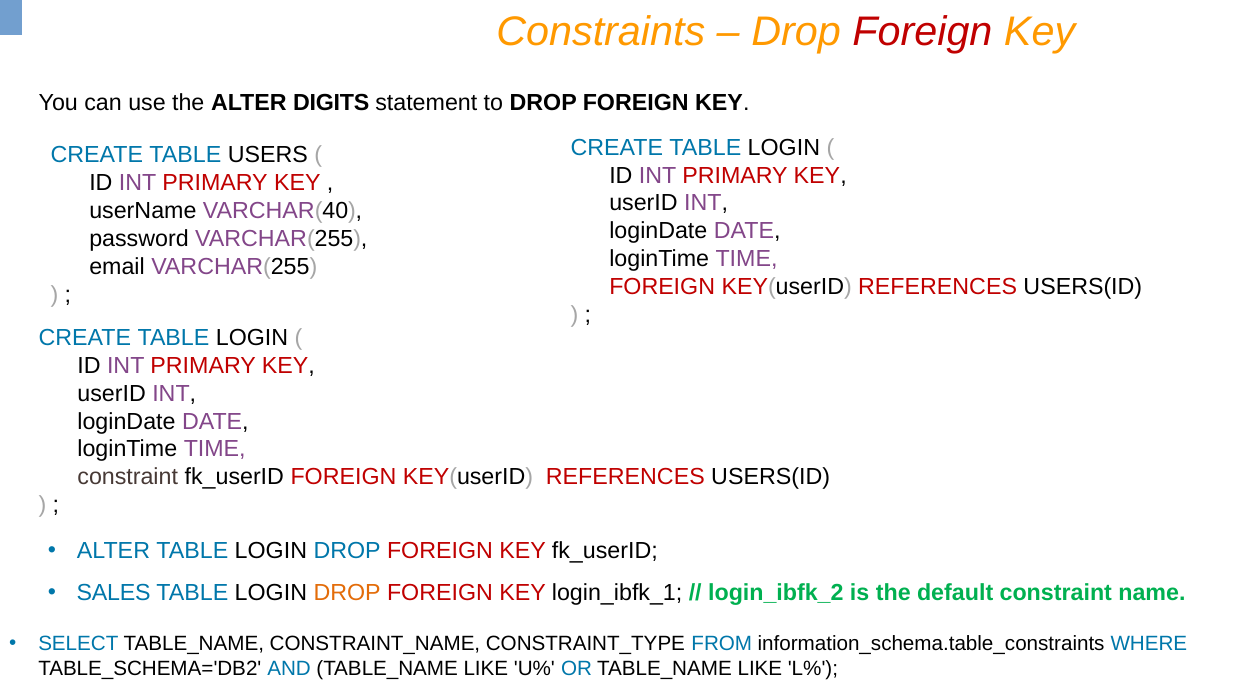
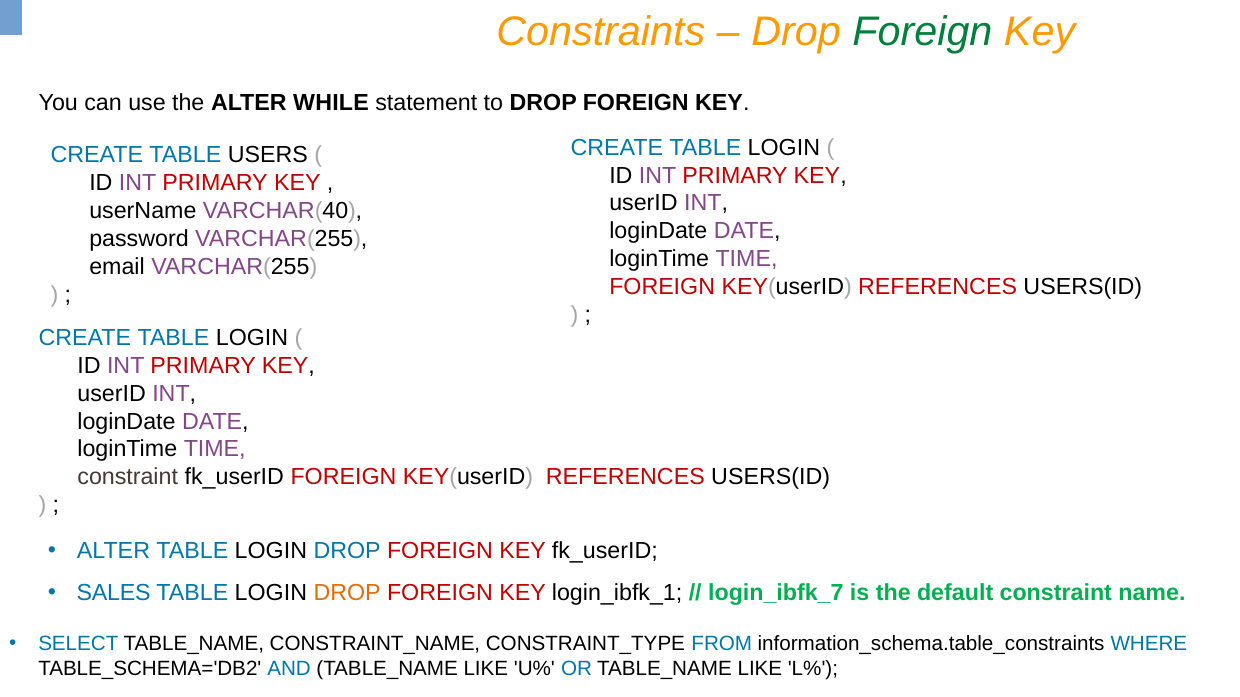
Foreign colour: red -> green (922, 32)
DIGITS: DIGITS -> WHILE (331, 103)
login_ibfk_2: login_ibfk_2 -> login_ibfk_7 (776, 593)
